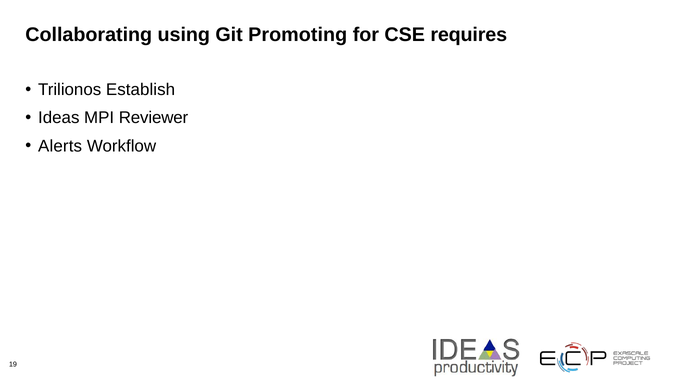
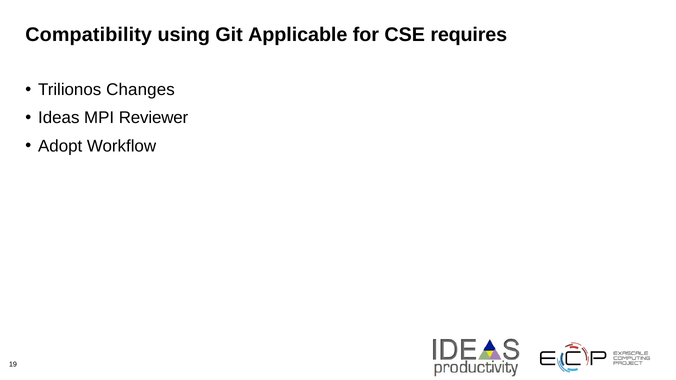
Collaborating: Collaborating -> Compatibility (89, 35)
Promoting: Promoting -> Applicable (298, 35)
Establish: Establish -> Changes (140, 90)
Alerts: Alerts -> Adopt (60, 146)
